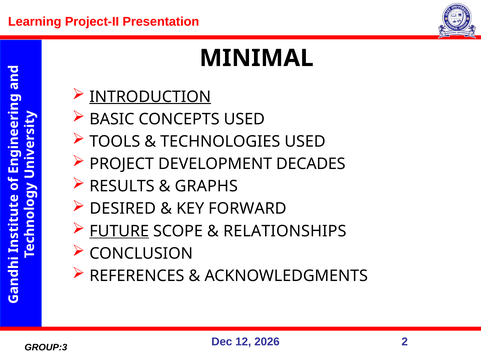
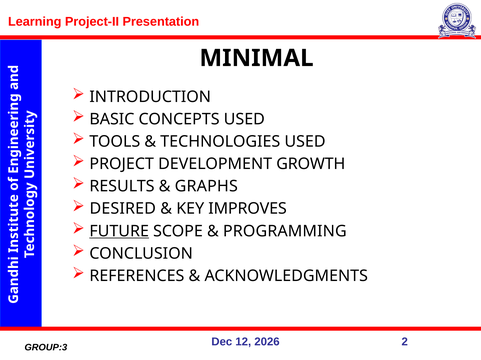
INTRODUCTION underline: present -> none (150, 97)
DECADES: DECADES -> GROWTH (311, 164)
FORWARD: FORWARD -> IMPROVES (248, 209)
RELATIONSHIPS: RELATIONSHIPS -> PROGRAMMING (285, 232)
